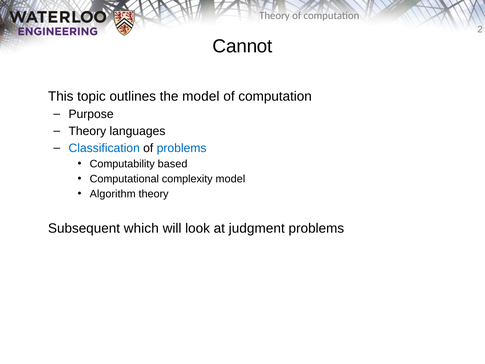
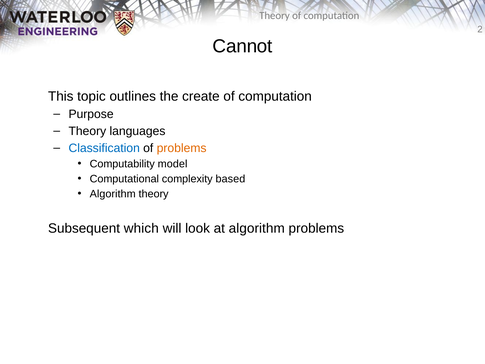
the model: model -> create (201, 96)
problems colour: blue -> orange (182, 148)
based: based -> model (173, 164)
complexity model: model -> based (230, 179)
at judgment: judgment -> algorithm (257, 228)
